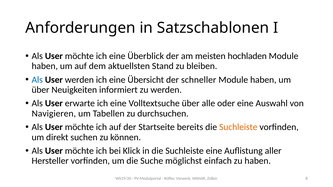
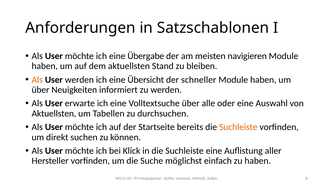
Überblick: Überblick -> Übergabe (146, 56)
hochladen: hochladen -> navigieren (247, 56)
Als colour: blue -> orange (37, 80)
Navigieren: Navigieren -> Aktuellsten (54, 114)
